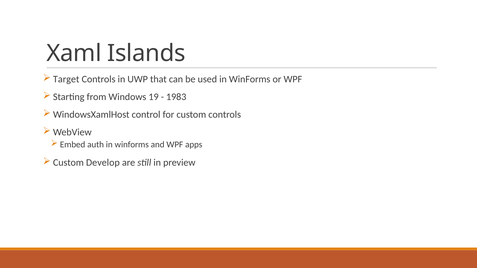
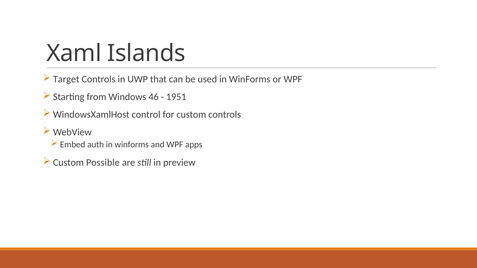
19: 19 -> 46 (154, 97)
1983: 1983 -> 1951 (176, 97)
Develop: Develop -> Possible (103, 163)
